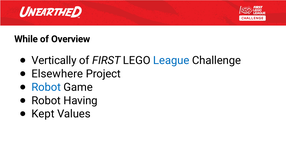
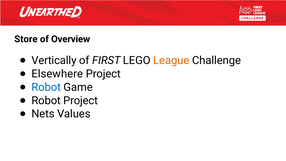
While: While -> Store (26, 39)
League colour: blue -> orange (171, 60)
Robot Having: Having -> Project (81, 100)
Kept: Kept -> Nets (43, 114)
